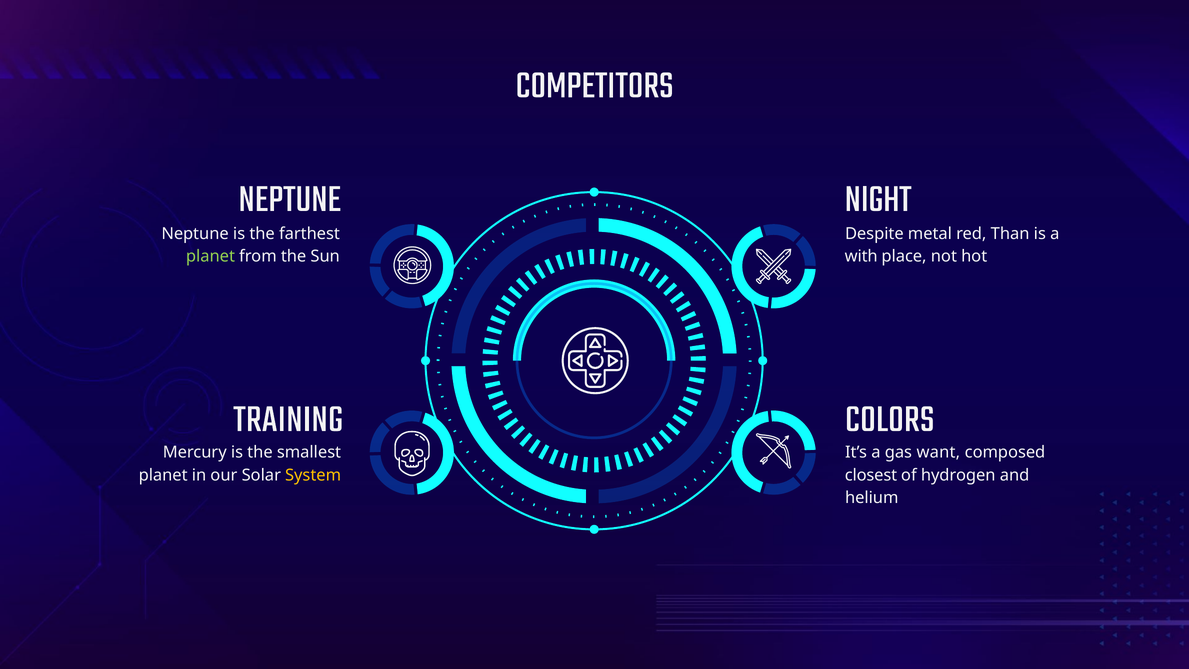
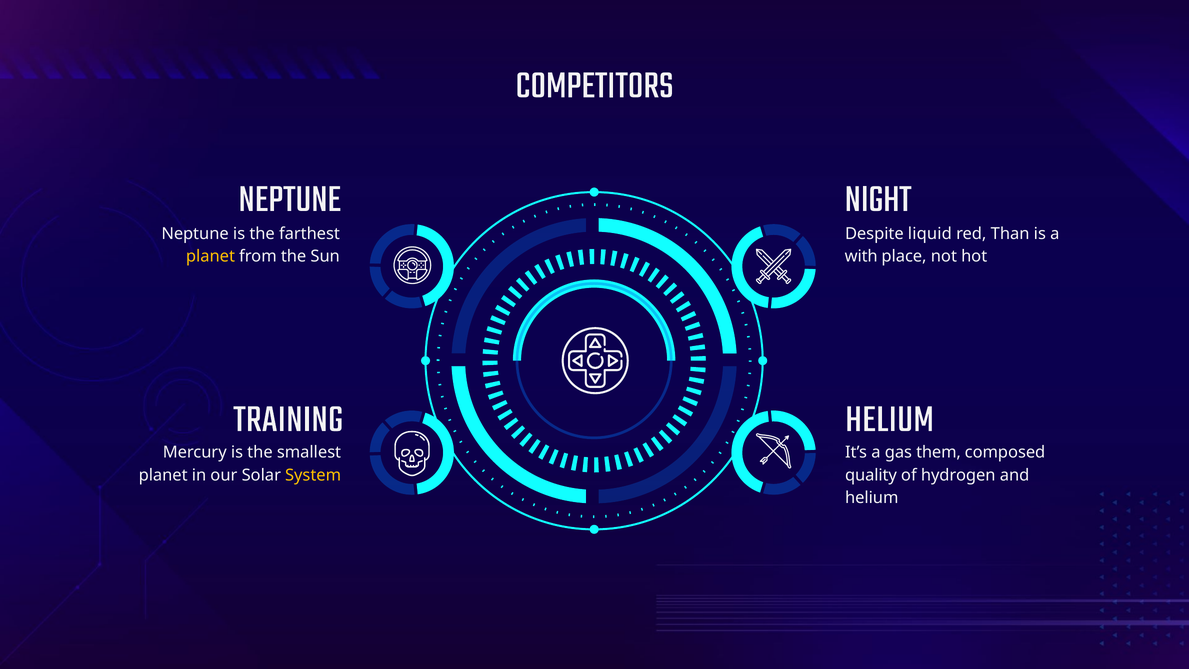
metal: metal -> liquid (930, 234)
planet colour: light green -> yellow (210, 256)
COLORS: COLORS -> HELIUM (890, 418)
want: want -> them (938, 452)
closest: closest -> quality (871, 475)
